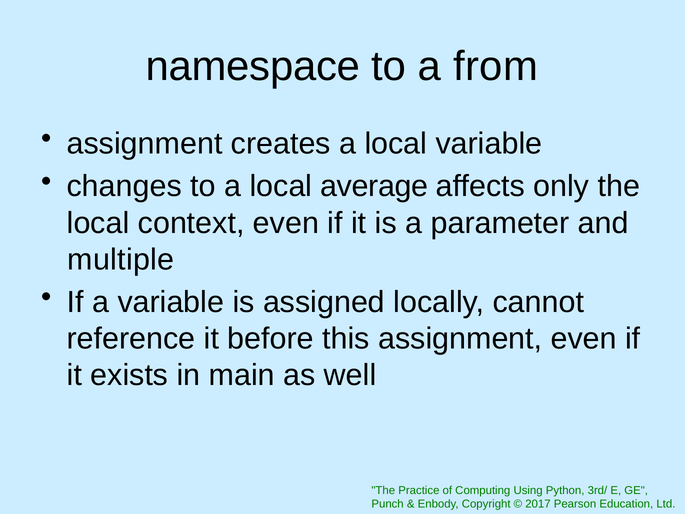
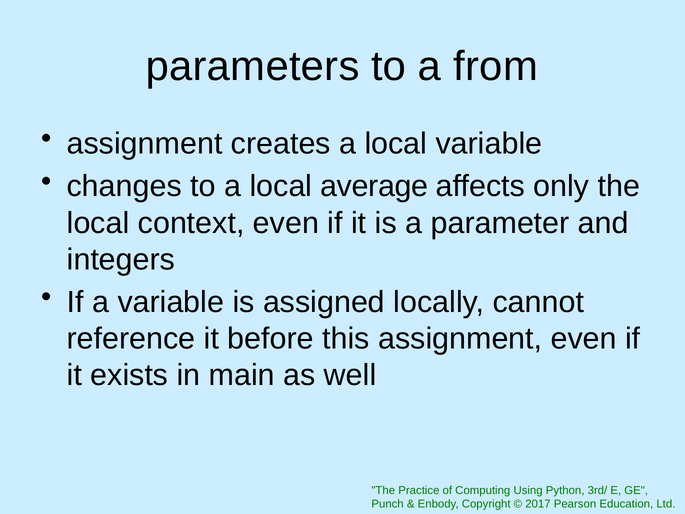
namespace: namespace -> parameters (253, 66)
multiple: multiple -> integers (121, 259)
